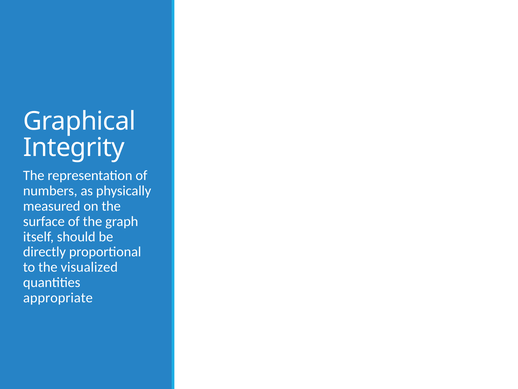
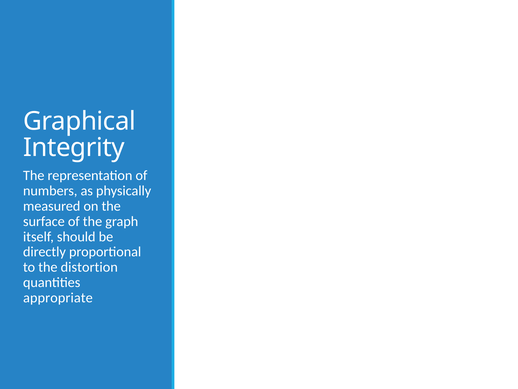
visualized: visualized -> distortion (89, 267)
